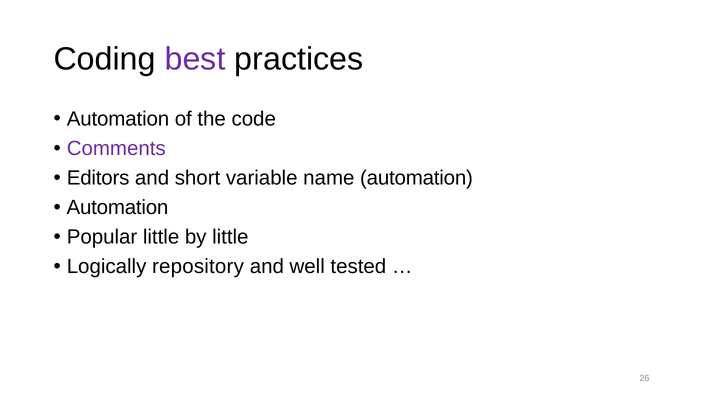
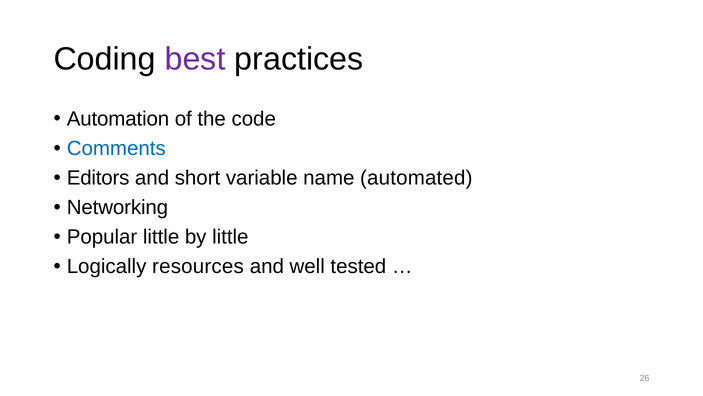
Comments colour: purple -> blue (116, 148)
name automation: automation -> automated (416, 178)
Automation: Automation -> Networking (117, 207)
repository: repository -> resources (198, 266)
